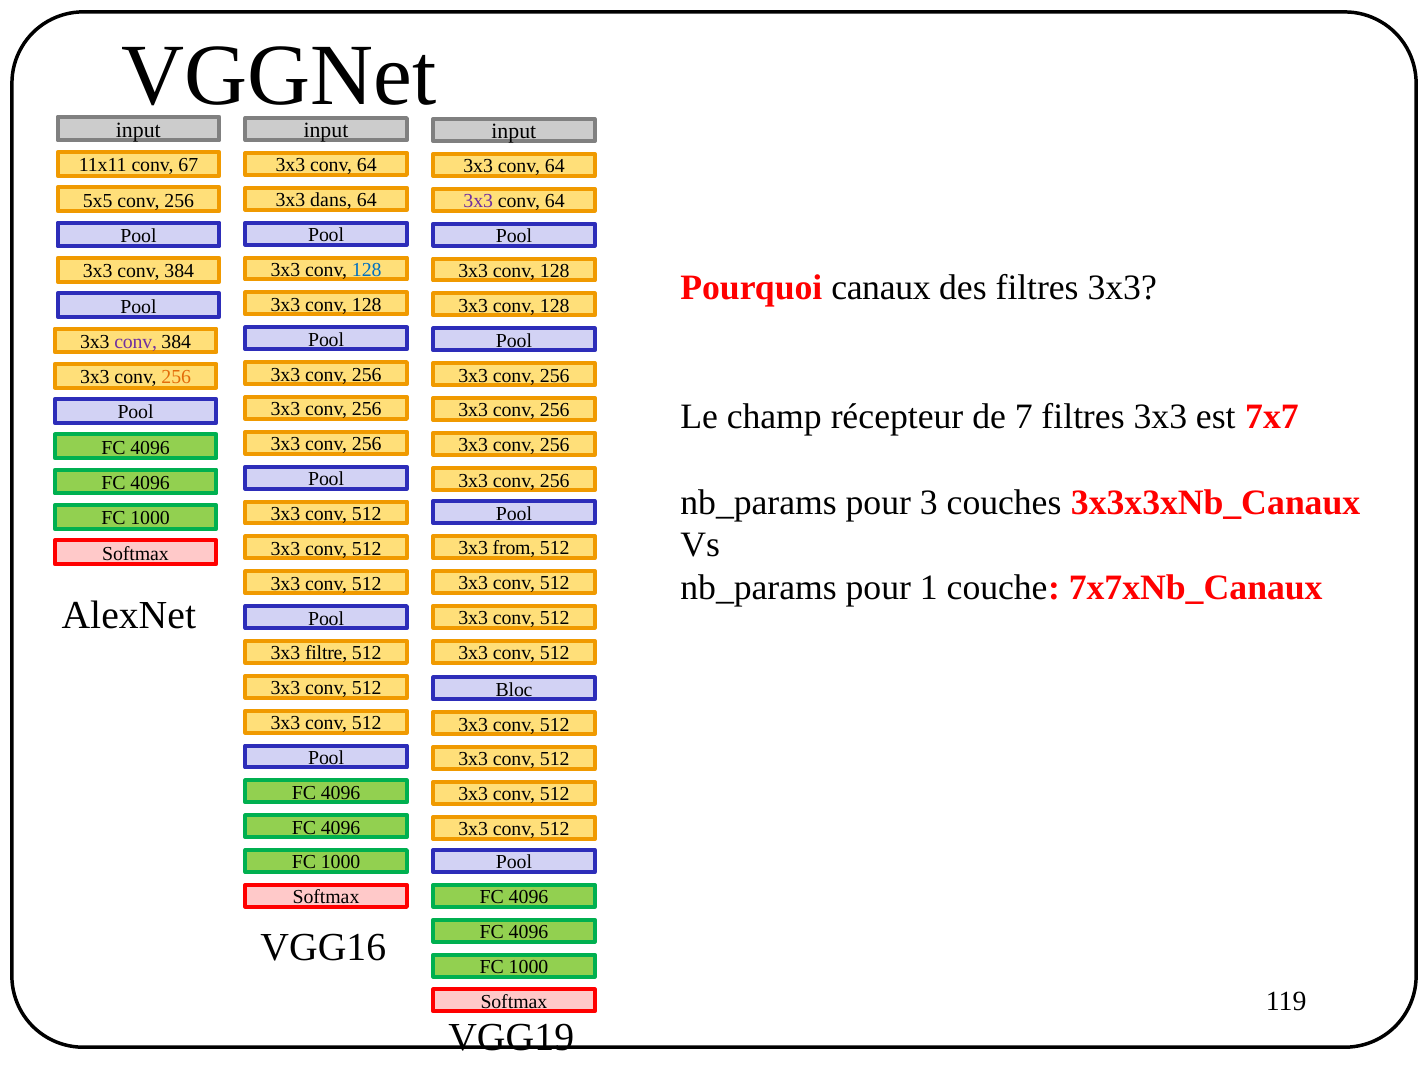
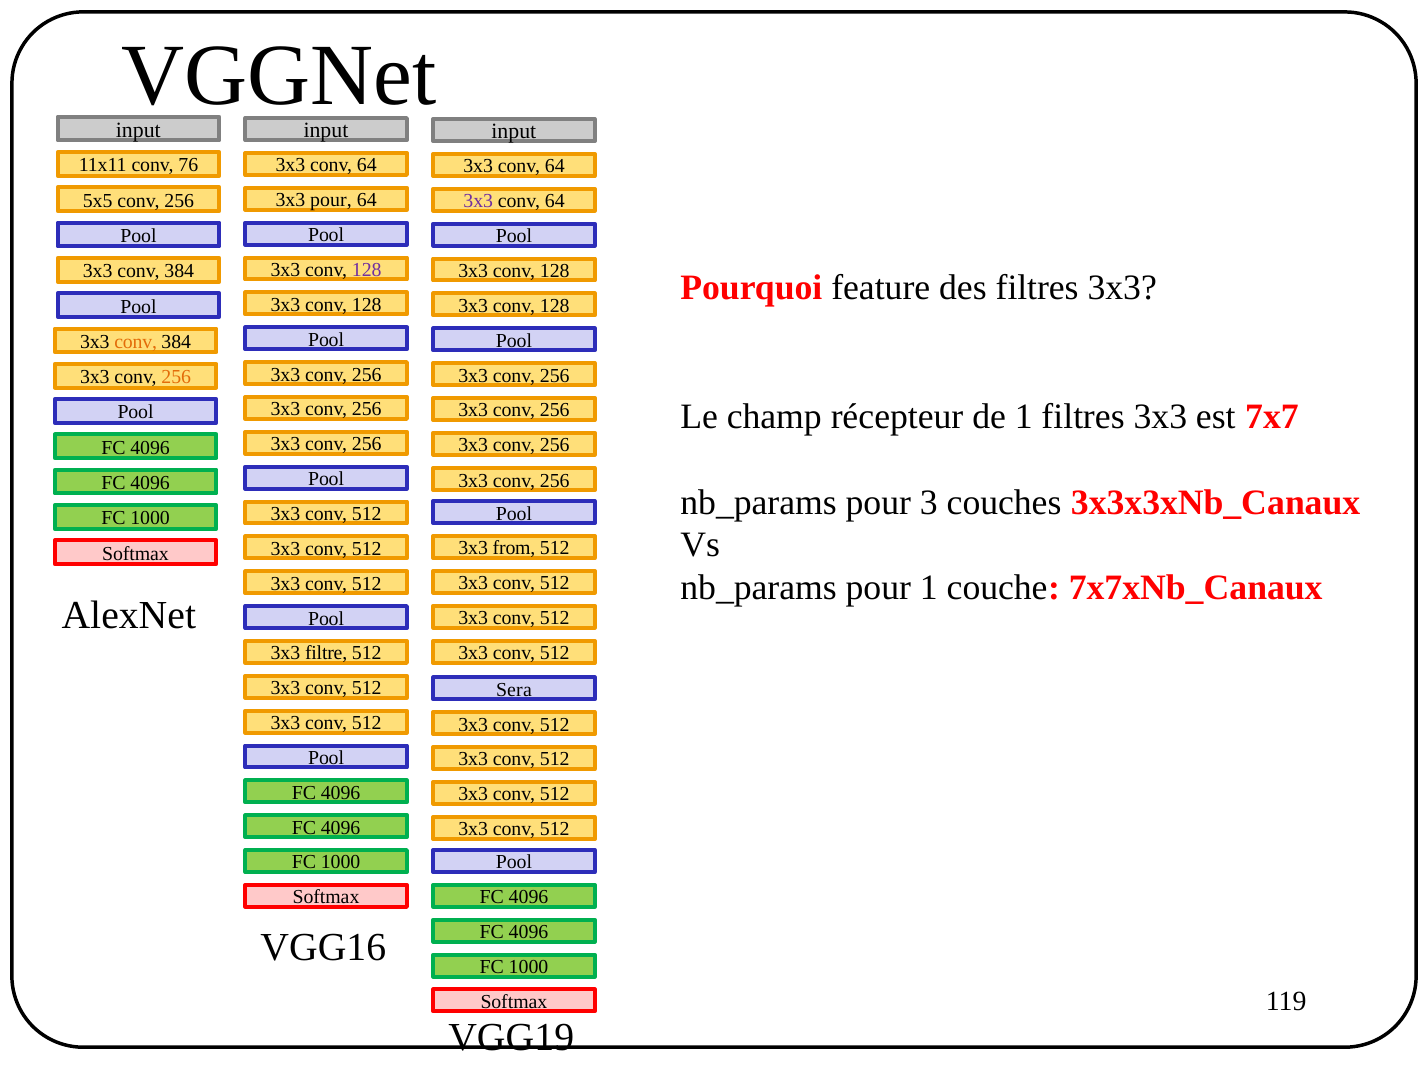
67: 67 -> 76 (188, 165)
3x3 dans: dans -> pour (331, 200)
128 colour: blue -> purple (367, 270)
canaux: canaux -> feature (881, 288)
conv colour: purple -> orange (136, 342)
de 7: 7 -> 1 (1024, 417)
Bloc: Bloc -> Sera (514, 690)
